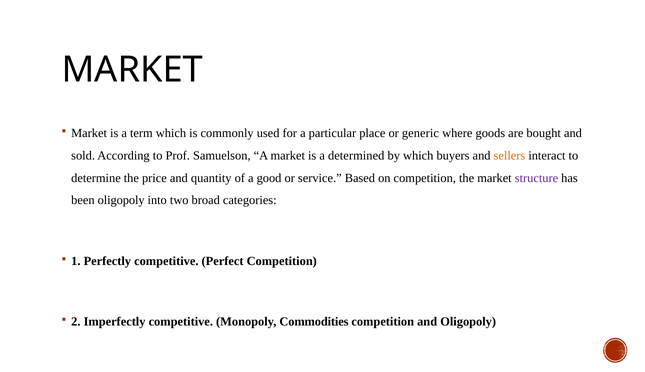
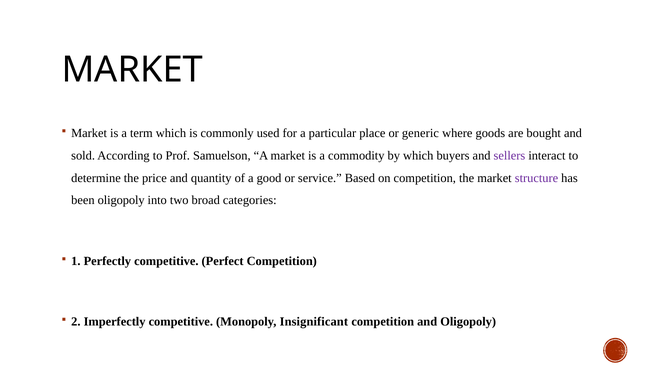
determined: determined -> commodity (356, 156)
sellers colour: orange -> purple (509, 156)
Commodities: Commodities -> Insignificant (314, 322)
